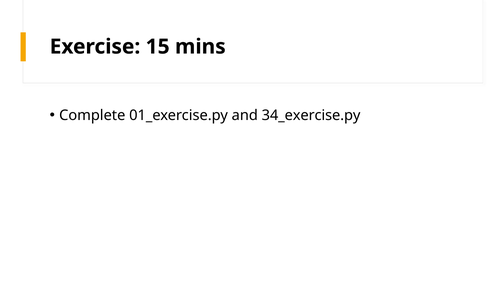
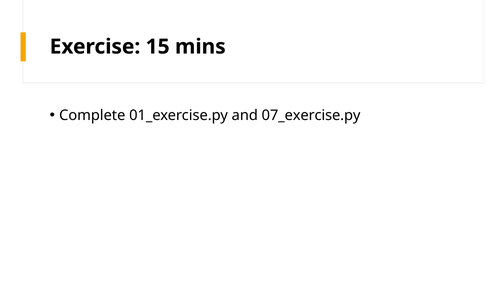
34_exercise.py: 34_exercise.py -> 07_exercise.py (311, 115)
